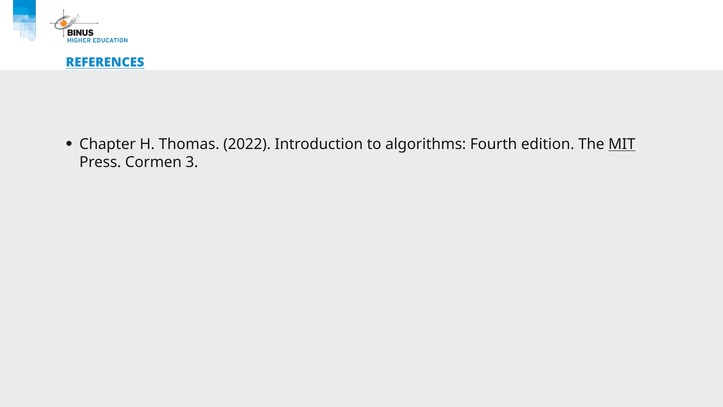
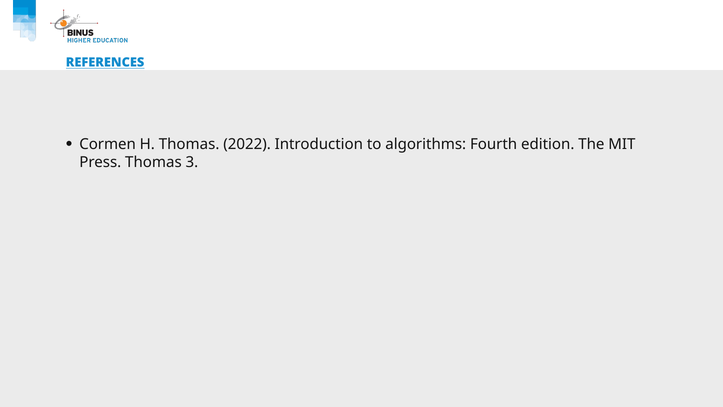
Chapter: Chapter -> Cormen (108, 144)
MIT underline: present -> none (622, 144)
Press Cormen: Cormen -> Thomas (153, 162)
